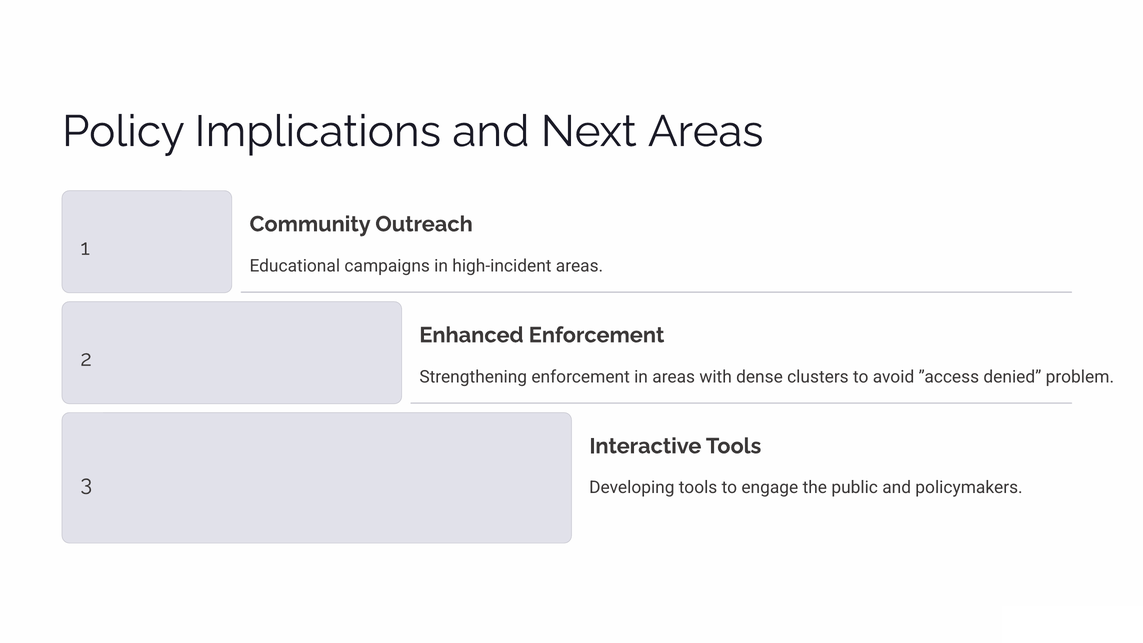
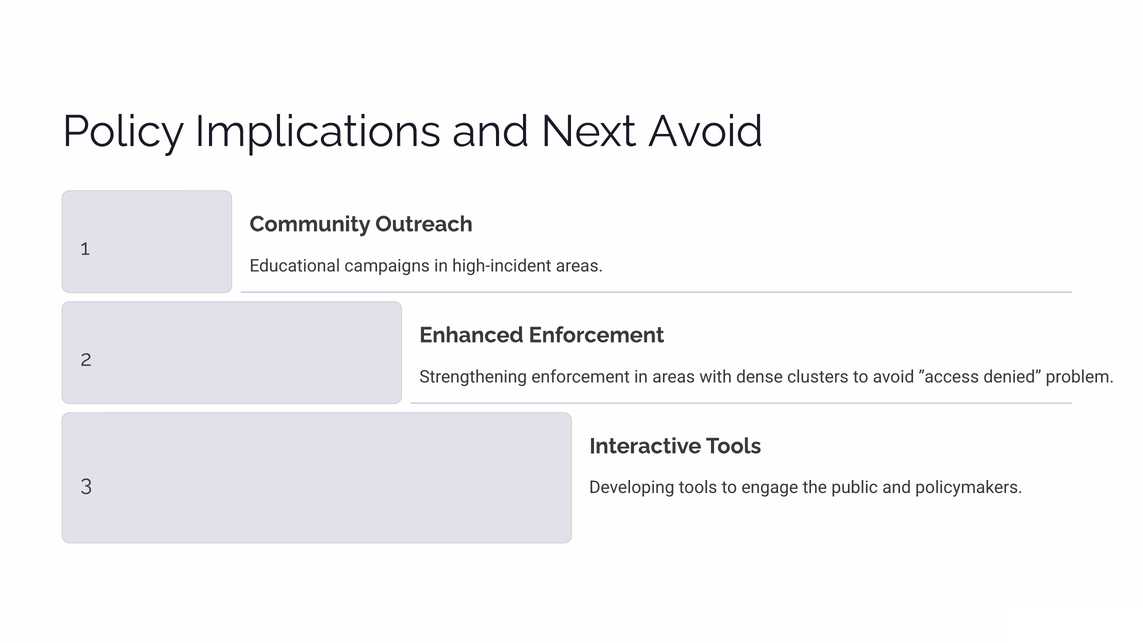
Next Areas: Areas -> Avoid (706, 132)
